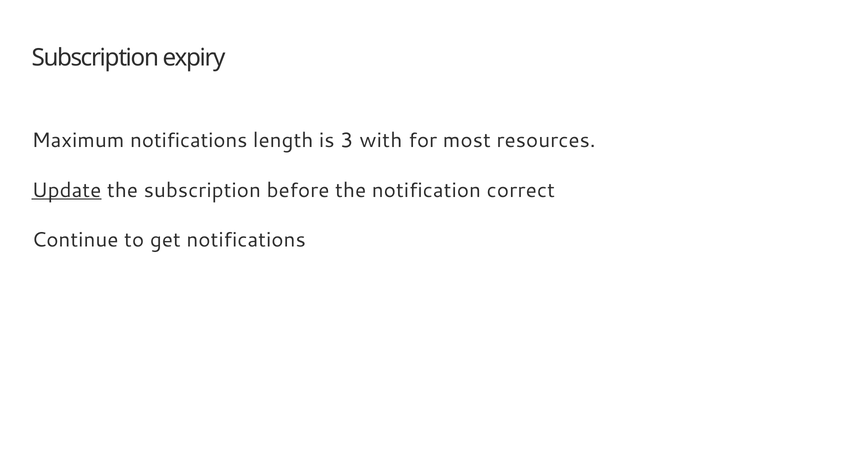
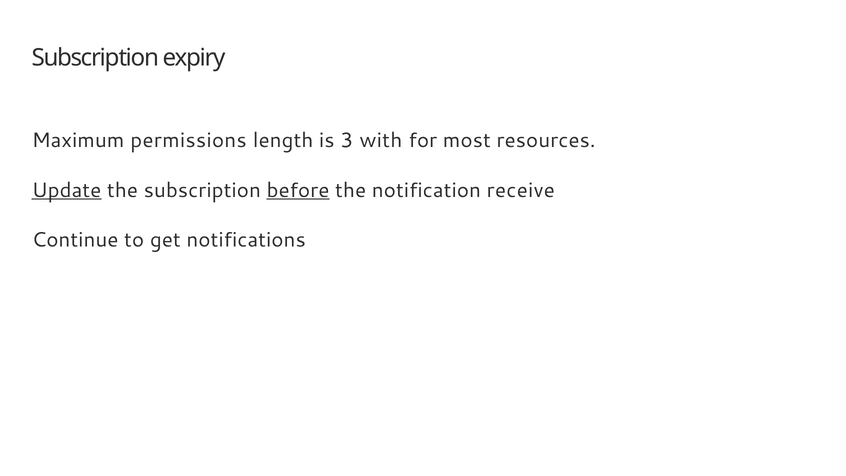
Maximum notifications: notifications -> permissions (189, 140)
before underline: none -> present (298, 190)
correct: correct -> receive (521, 190)
